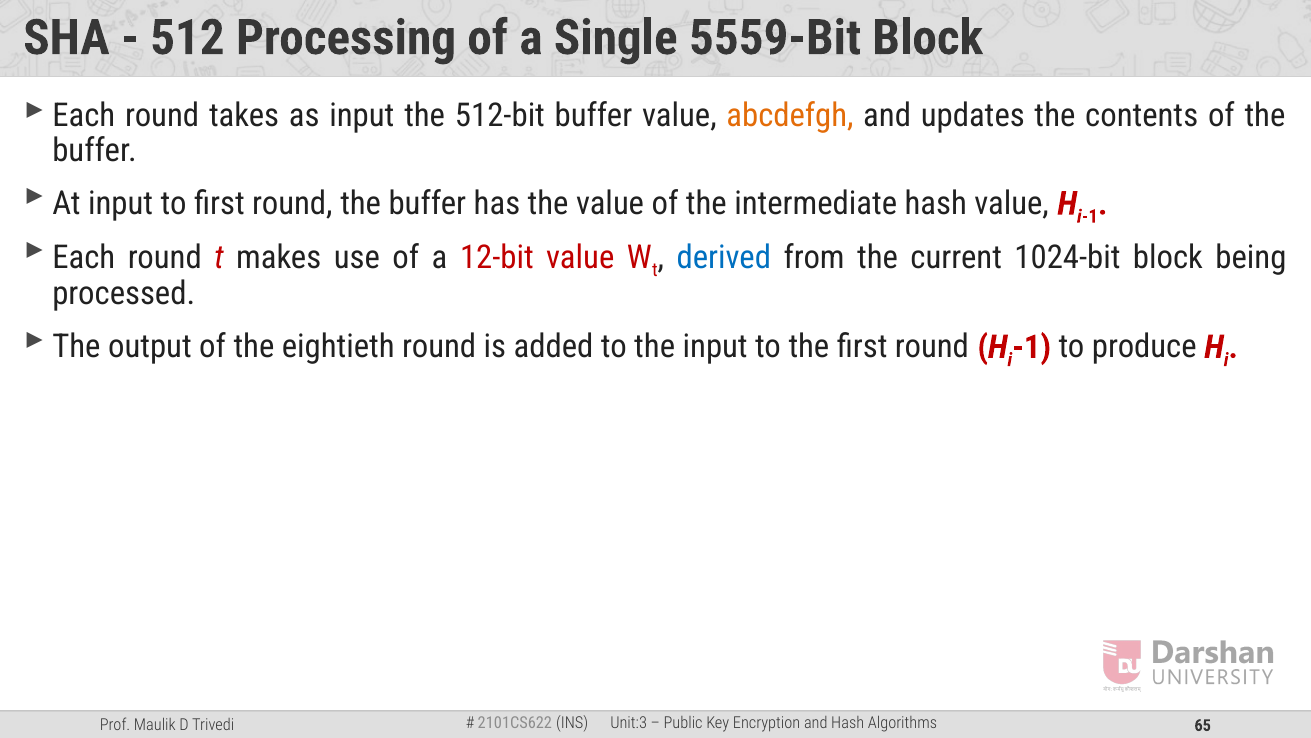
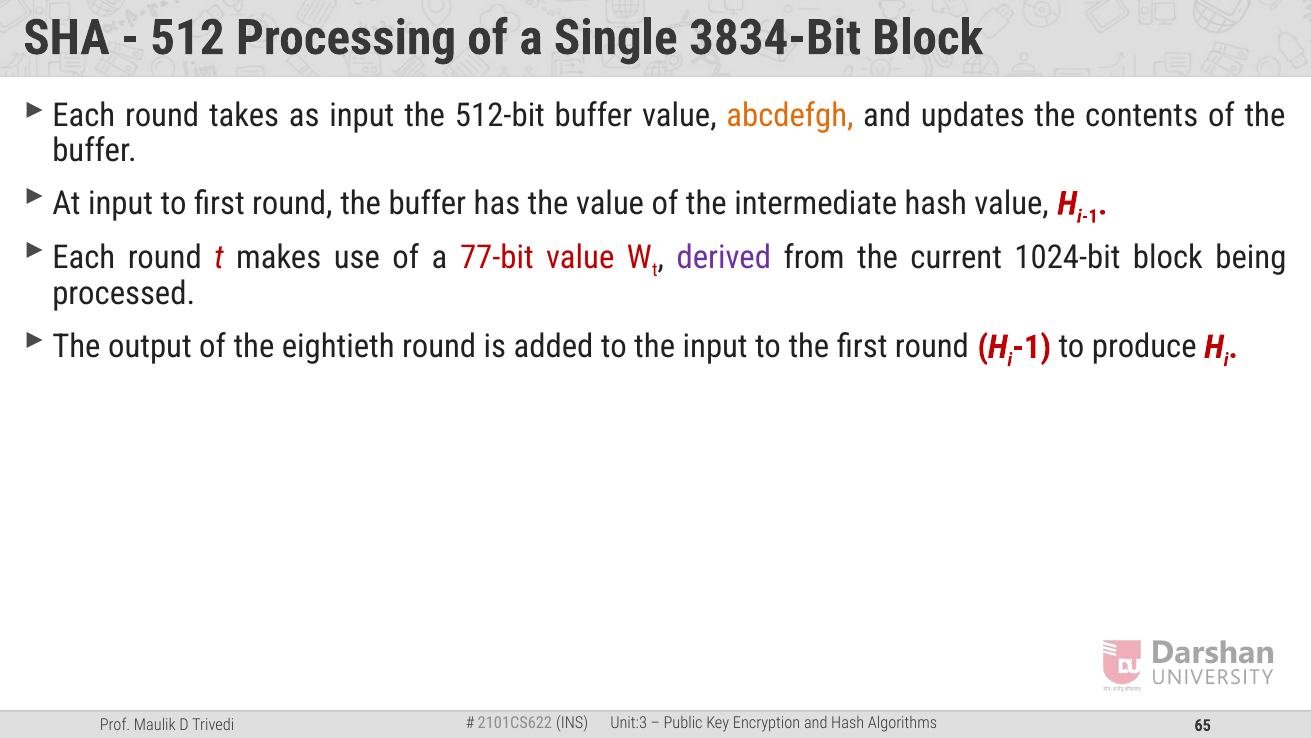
5559-Bit: 5559-Bit -> 3834-Bit (775, 38)
12-bit: 12-bit -> 77-bit (497, 257)
derived colour: blue -> purple (724, 257)
